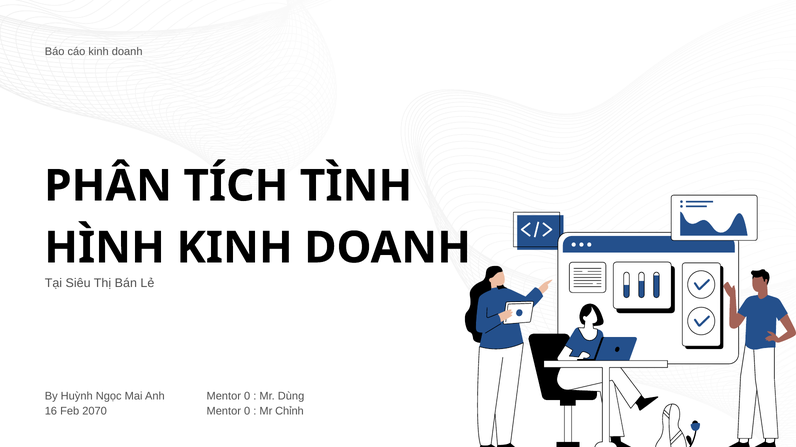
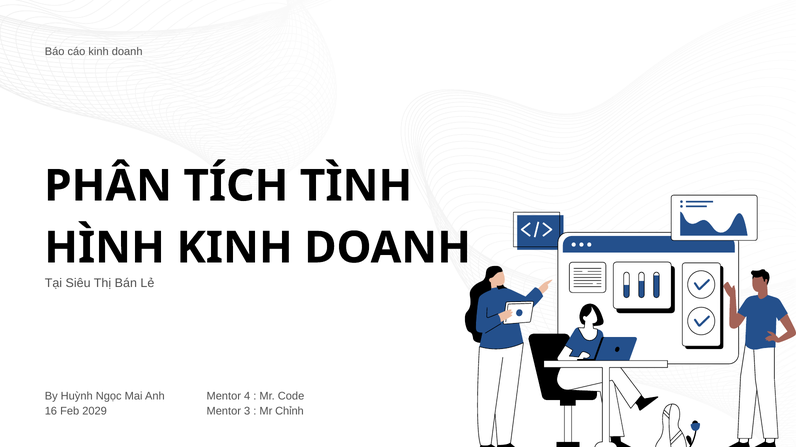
0: 0 -> 4 (247, 397)
Dùng: Dùng -> Code (291, 397)
2070: 2070 -> 2029 (95, 412)
0: 0 -> 3 (247, 412)
